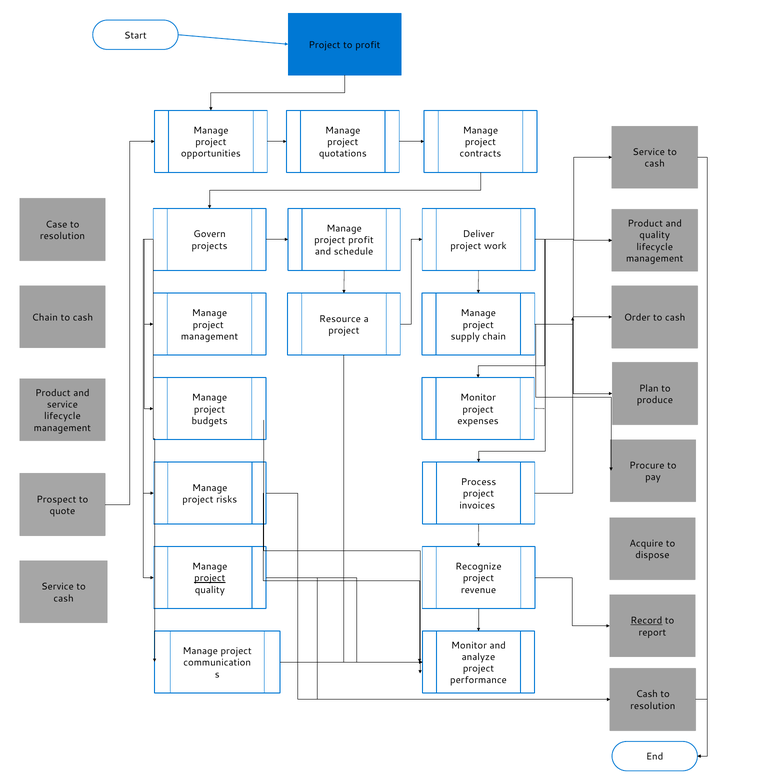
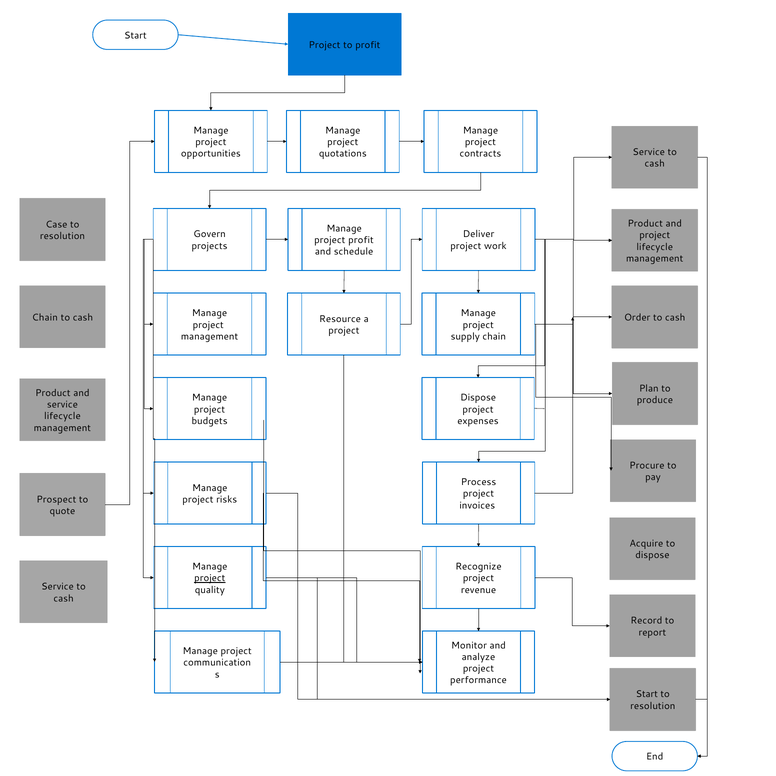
quality: quality -> project (655, 235)
Monitor: Monitor -> Dispose (478, 398)
Record underline: present -> none (646, 621)
Cash: Cash -> Start (647, 694)
